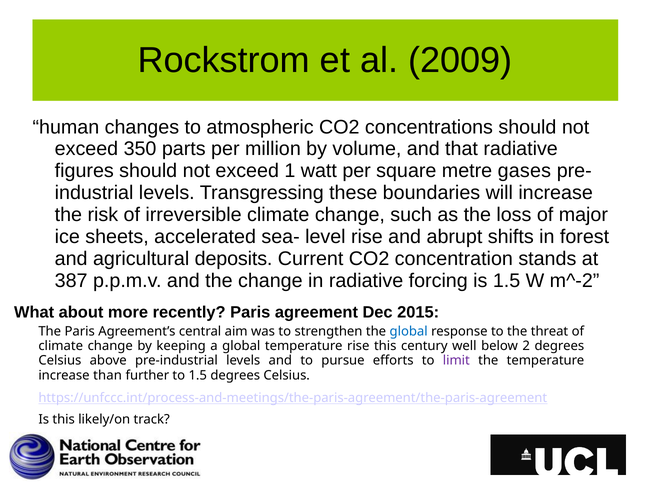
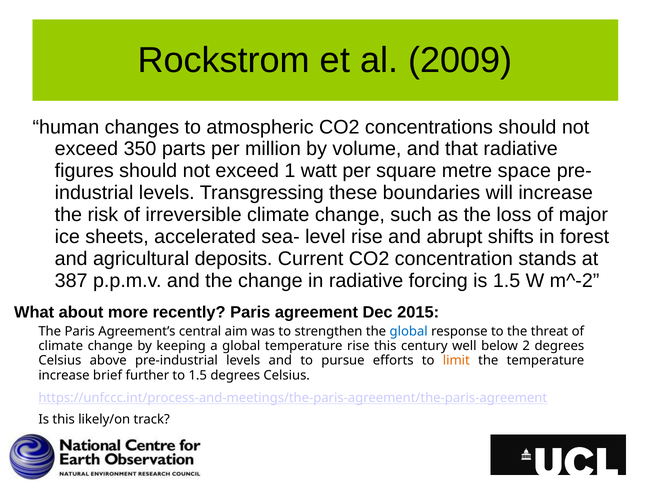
gases: gases -> space (524, 171)
limit colour: purple -> orange (456, 361)
than: than -> brief (108, 375)
